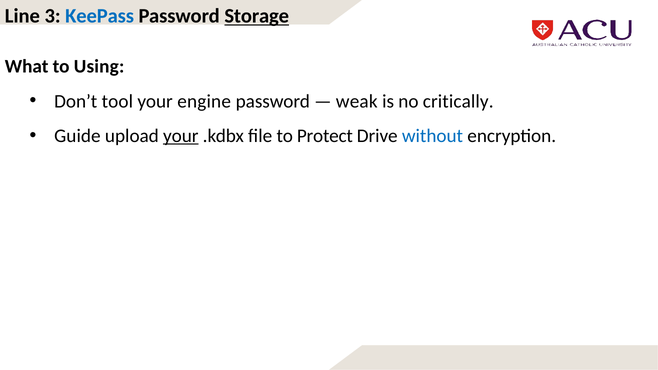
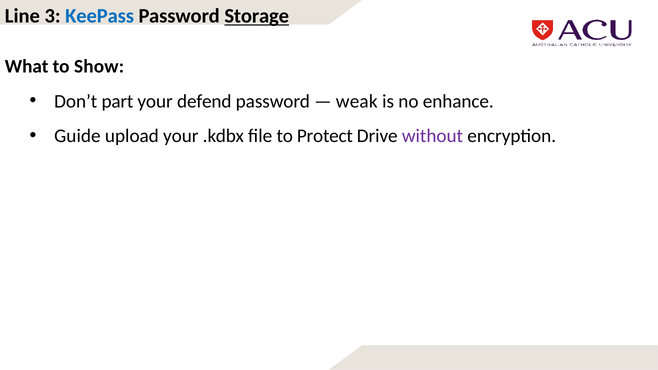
Using: Using -> Show (99, 67)
tool: tool -> part (117, 101)
engine: engine -> defend (204, 101)
critically: critically -> enhance (458, 101)
your underline: present -> none (181, 136)
without colour: blue -> purple (432, 136)
